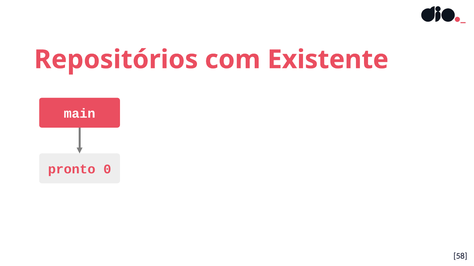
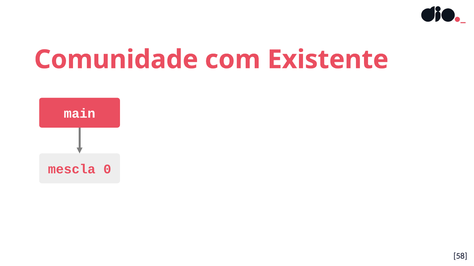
Repositórios: Repositórios -> Comunidade (116, 60)
pronto: pronto -> mescla (72, 170)
